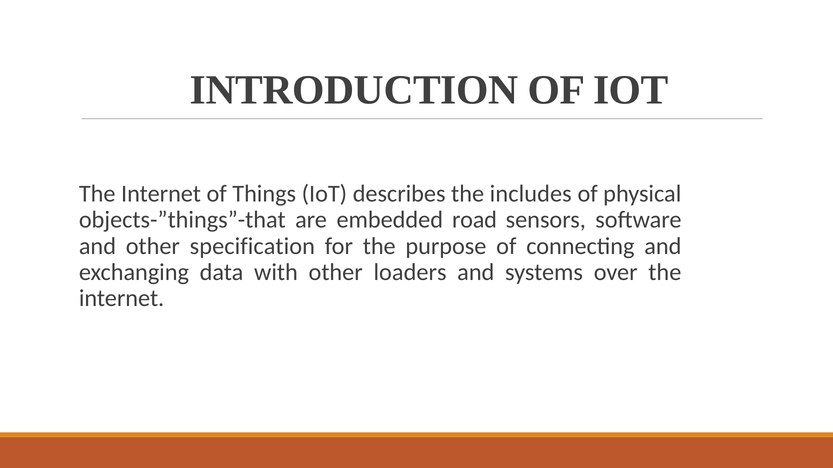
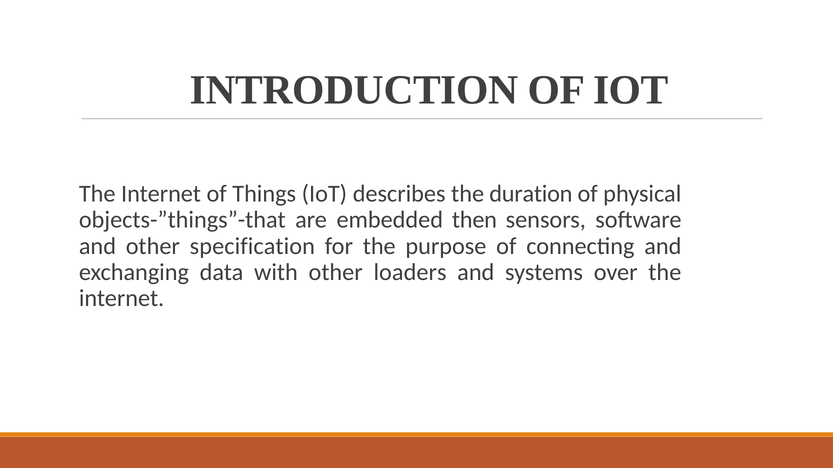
includes: includes -> duration (531, 194)
road: road -> then (474, 220)
